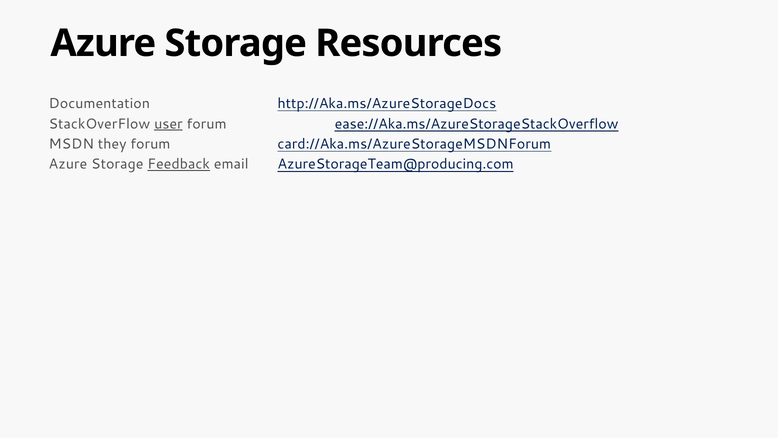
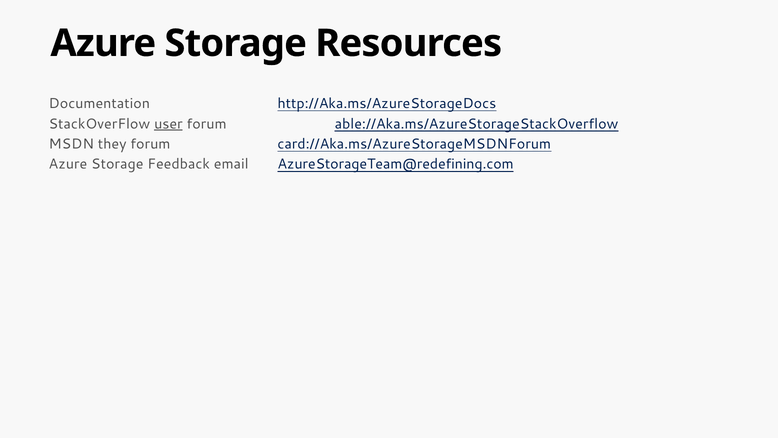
ease://Aka.ms/AzureStorageStackOverflow: ease://Aka.ms/AzureStorageStackOverflow -> able://Aka.ms/AzureStorageStackOverflow (477, 124)
Feedback underline: present -> none (179, 164)
AzureStorageTeam@producing.com: AzureStorageTeam@producing.com -> AzureStorageTeam@redefining.com (396, 164)
